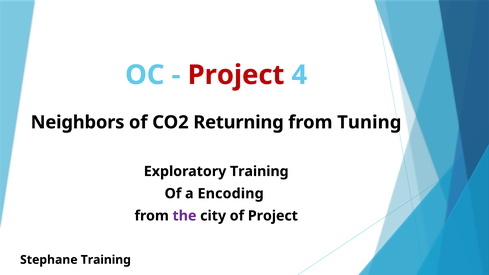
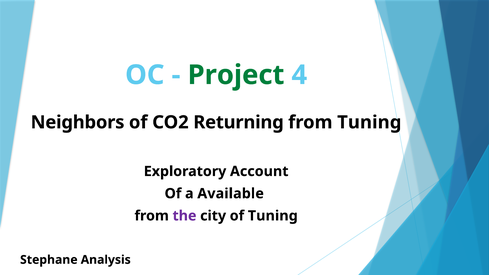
Project colour: red -> green (236, 75)
Exploratory Training: Training -> Account (259, 171)
Encoding: Encoding -> Available (231, 194)
of Project: Project -> Tuning (273, 216)
Stephane Training: Training -> Analysis (106, 260)
